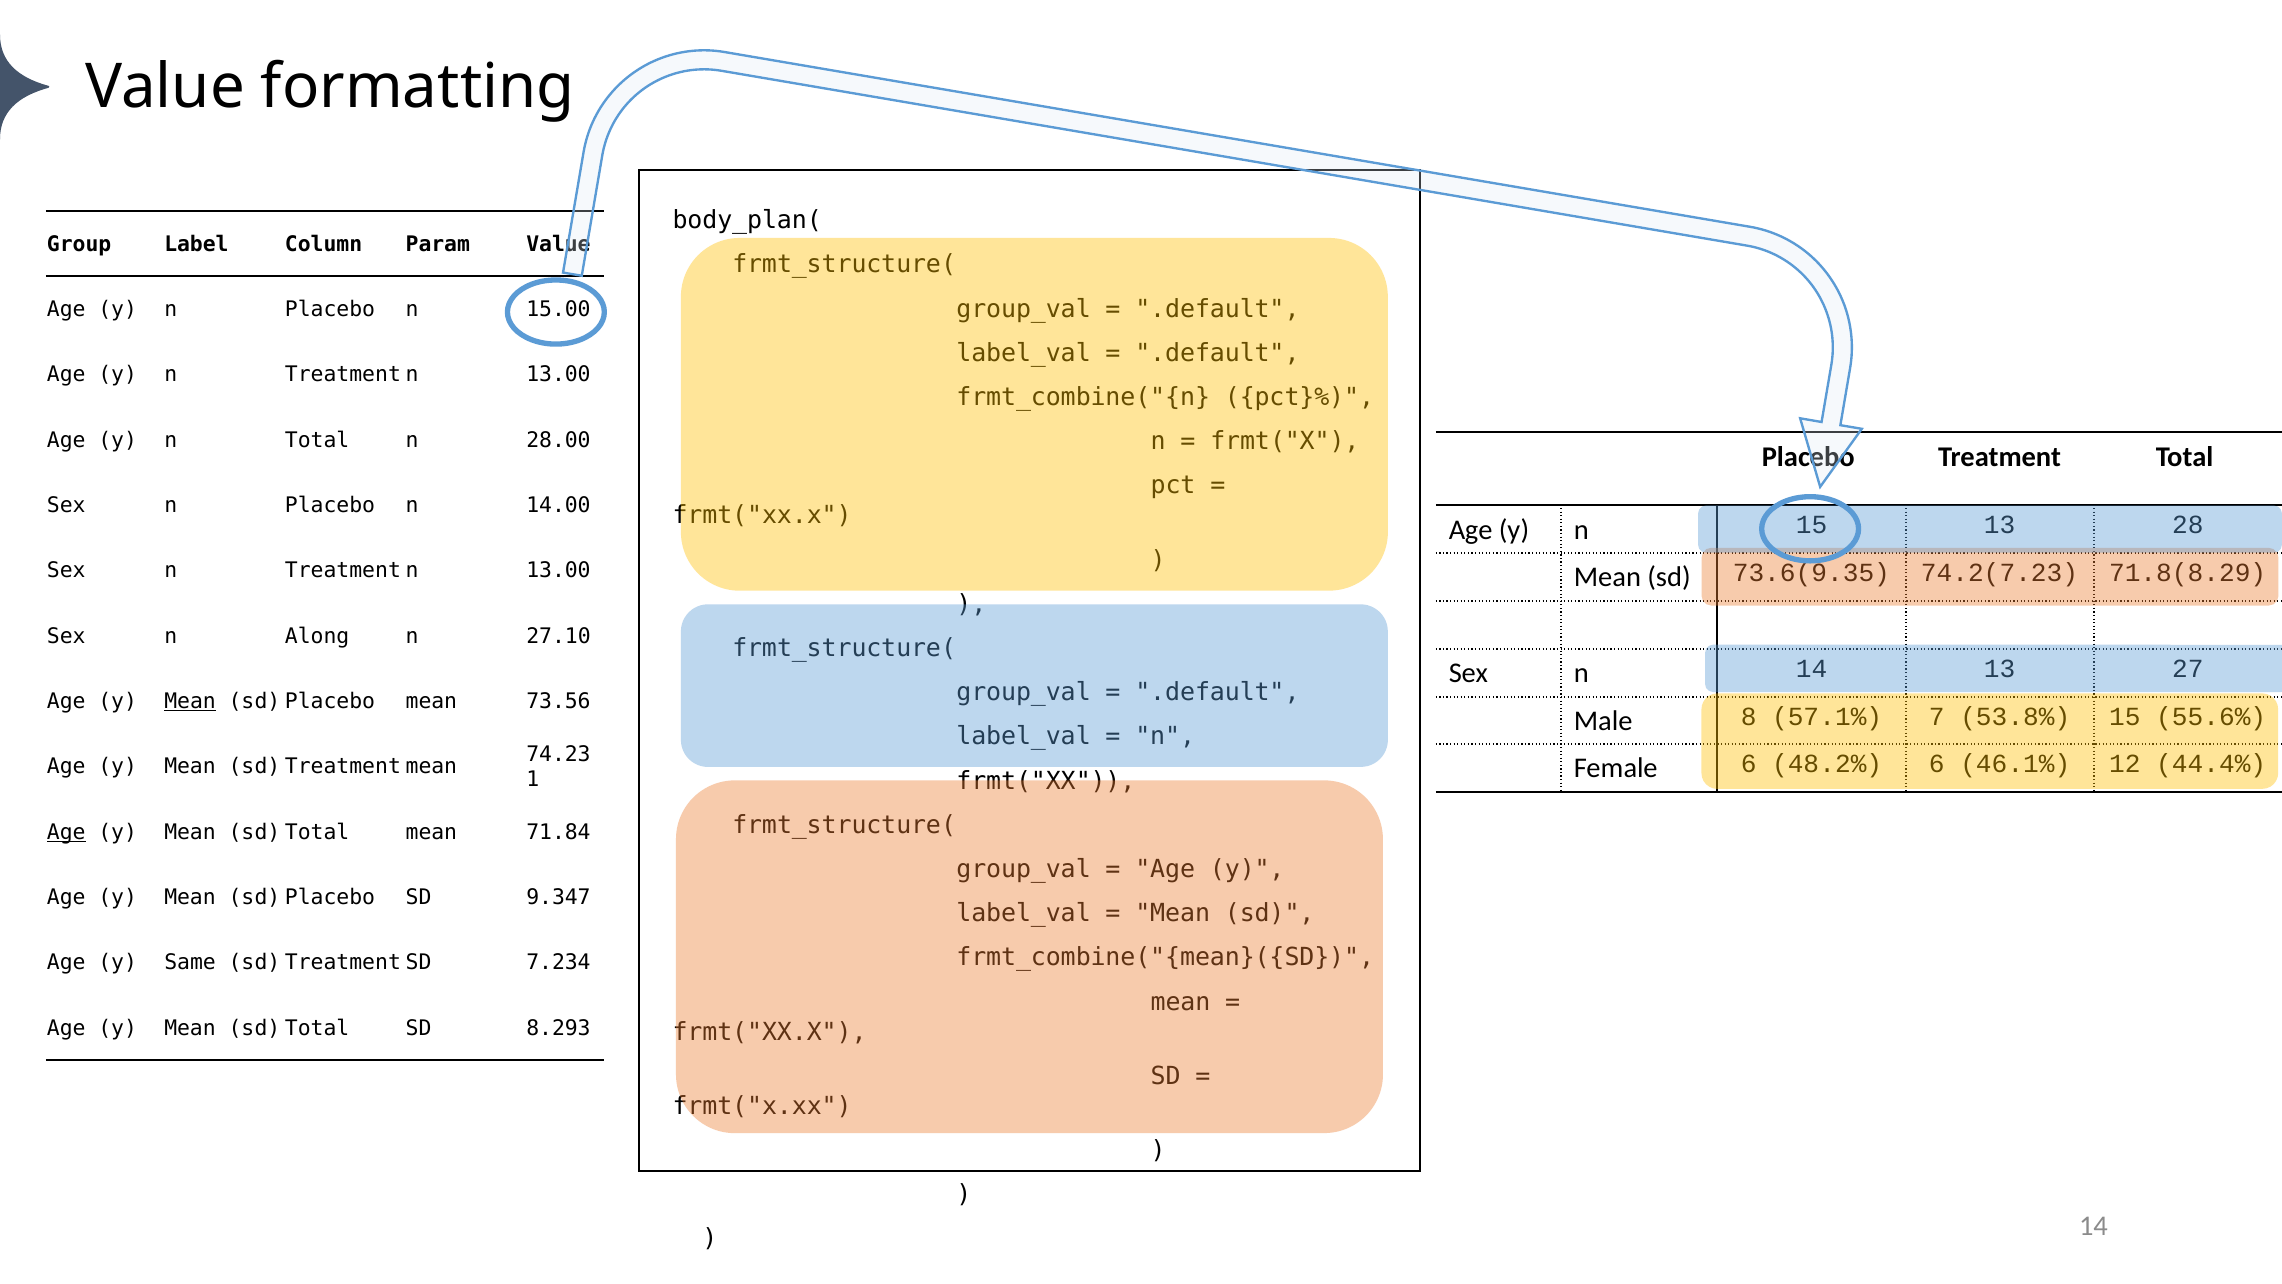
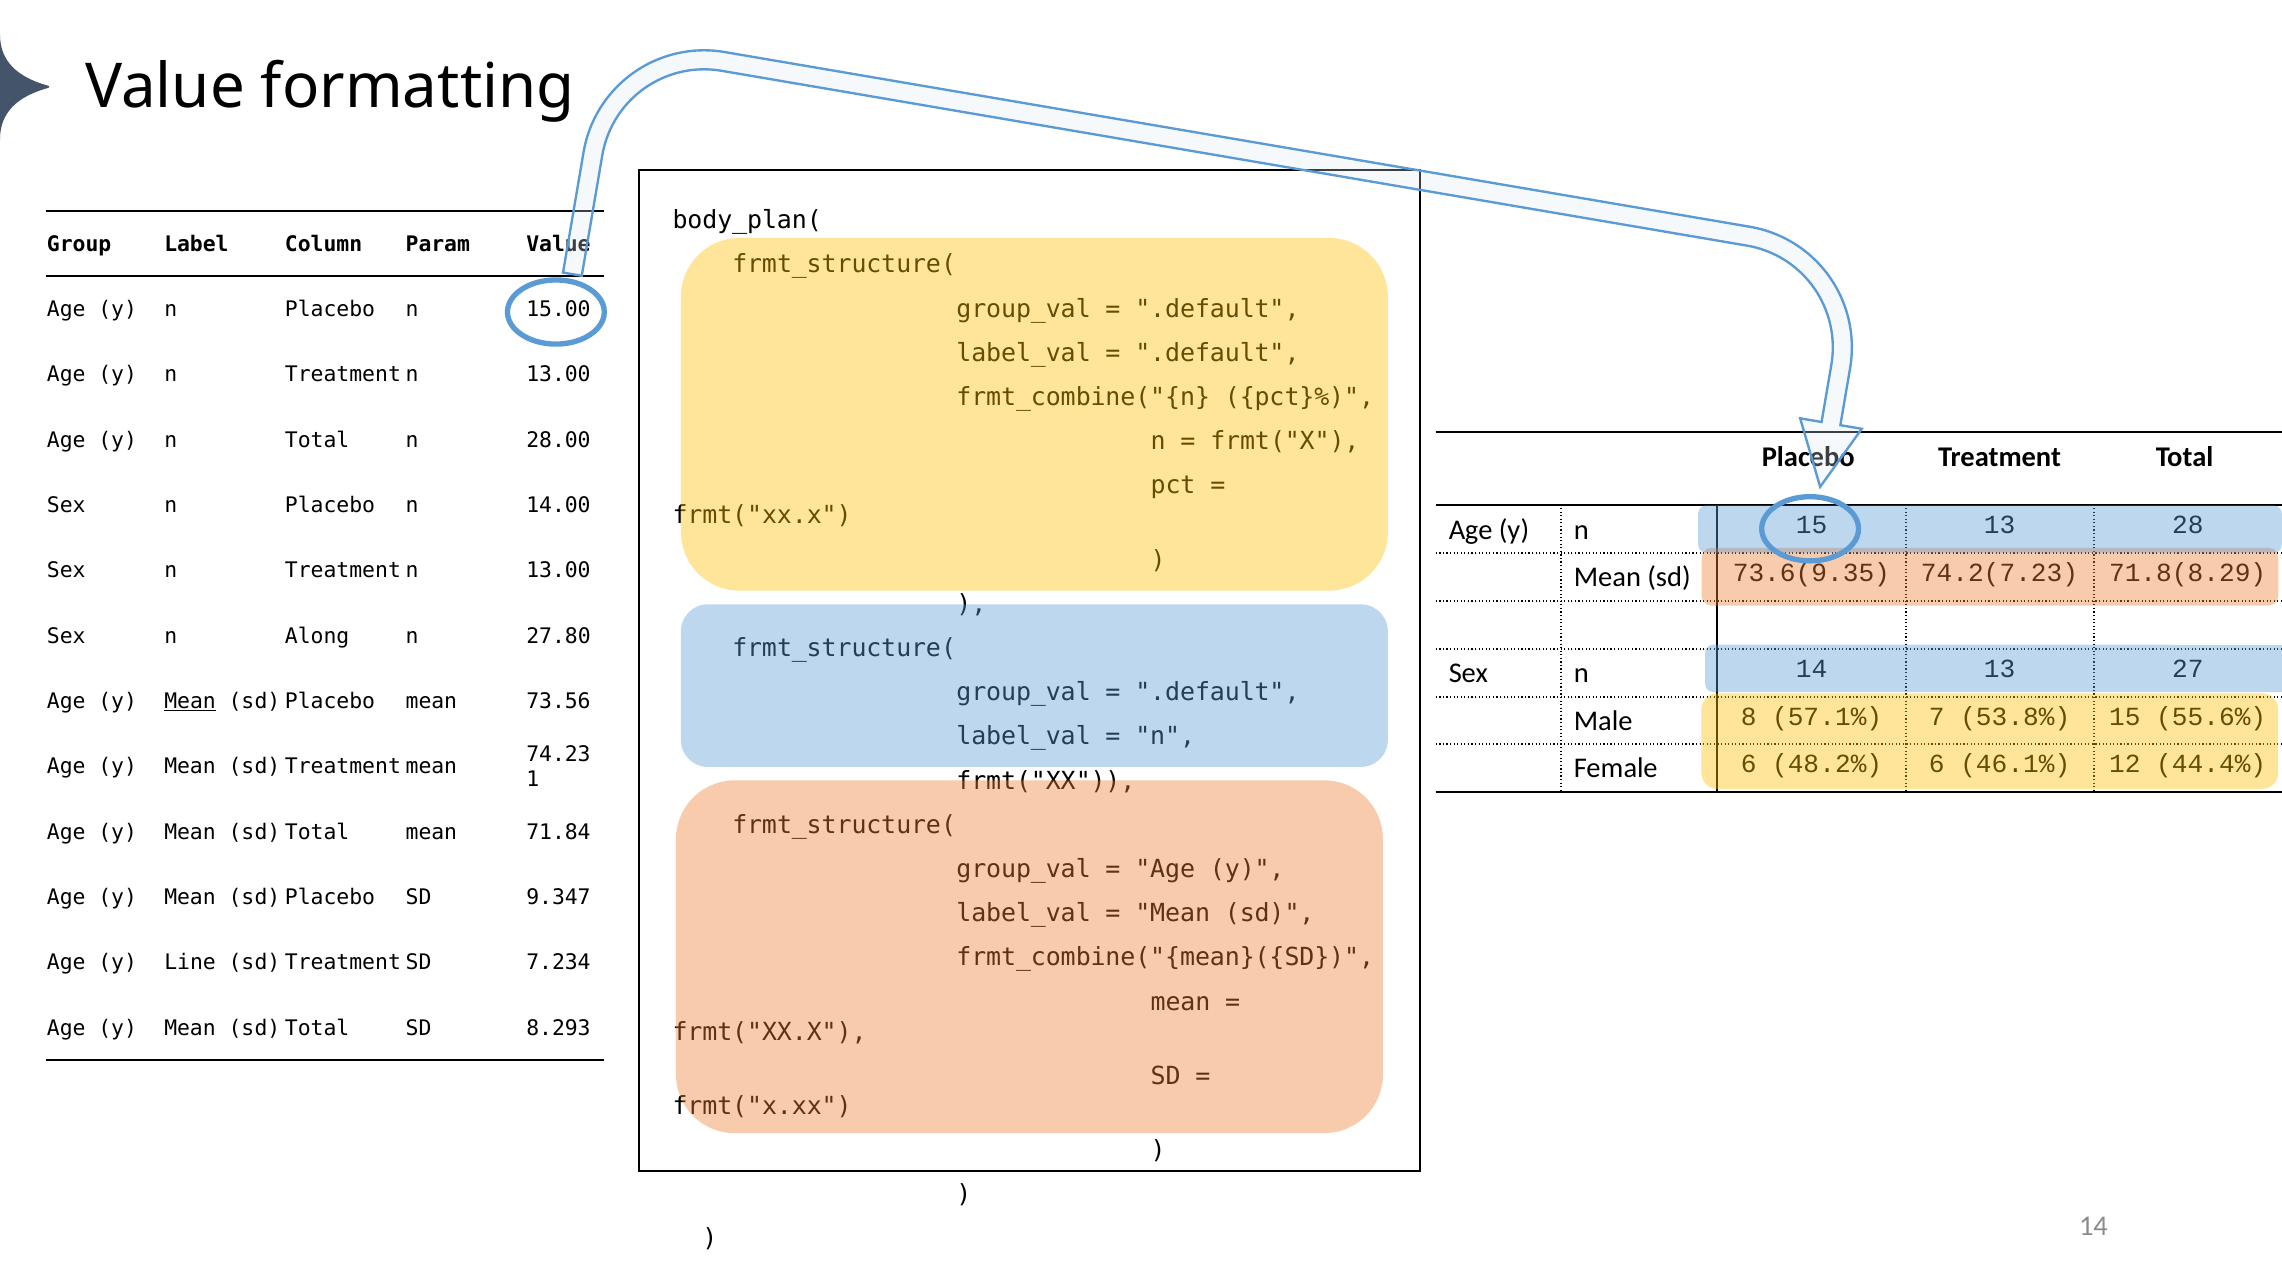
27.10: 27.10 -> 27.80 (558, 636)
Age underline: present -> none (66, 832)
Same: Same -> Line (190, 962)
